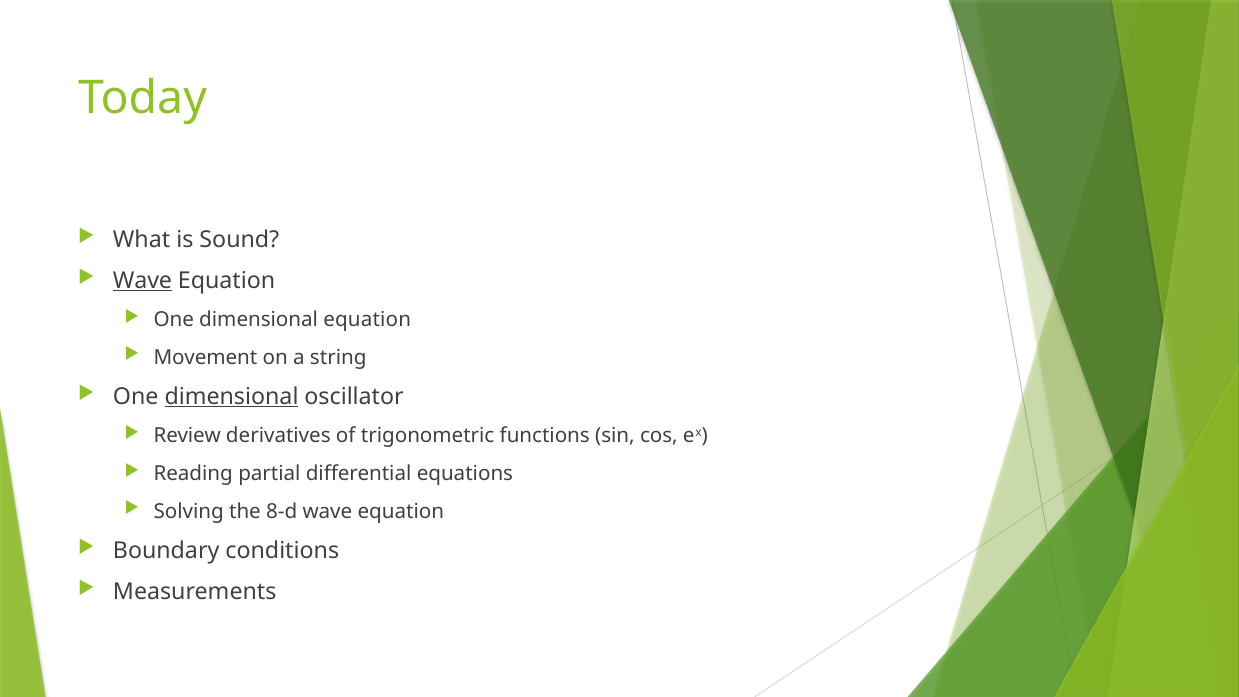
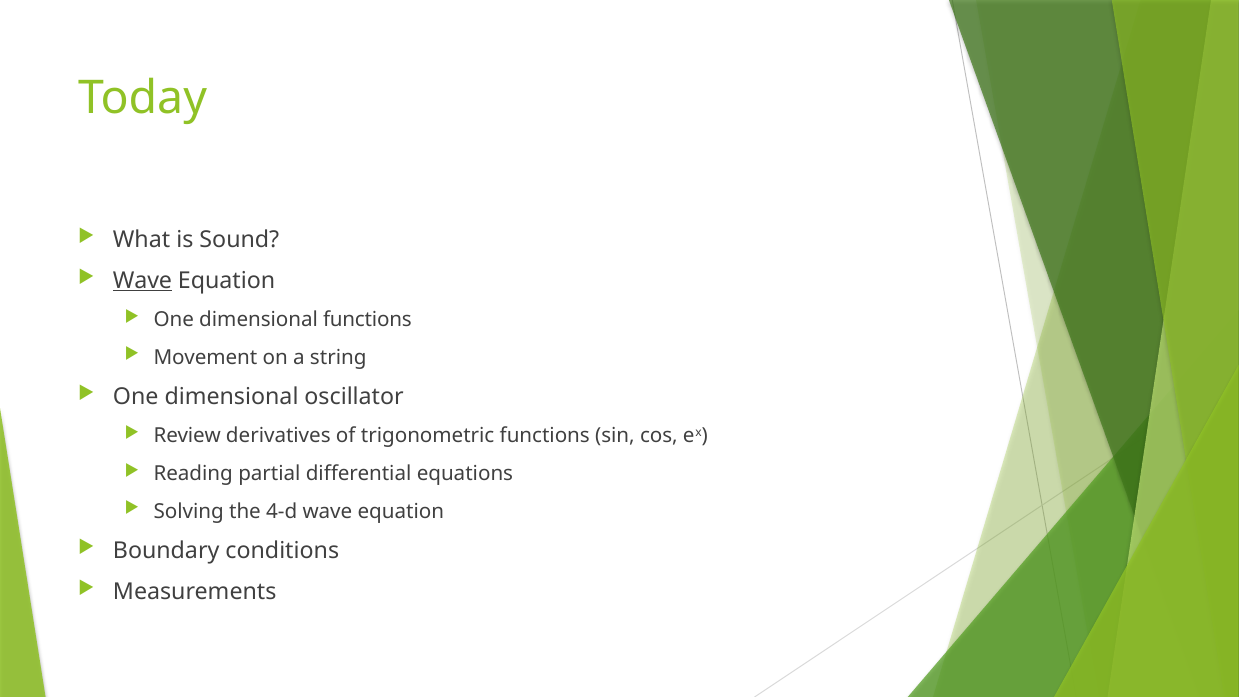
dimensional equation: equation -> functions (367, 320)
dimensional underline: present -> none (232, 397)
8-d: 8-d -> 4-d (282, 511)
